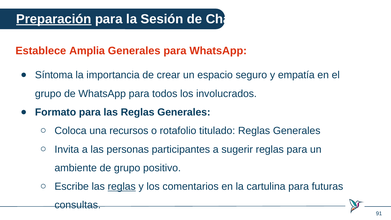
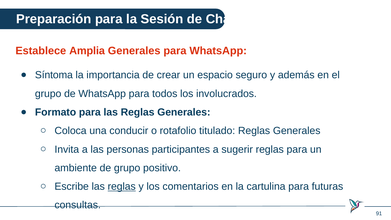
Preparación underline: present -> none (54, 19)
empatía: empatía -> además (296, 75)
recursos: recursos -> conducir (129, 131)
